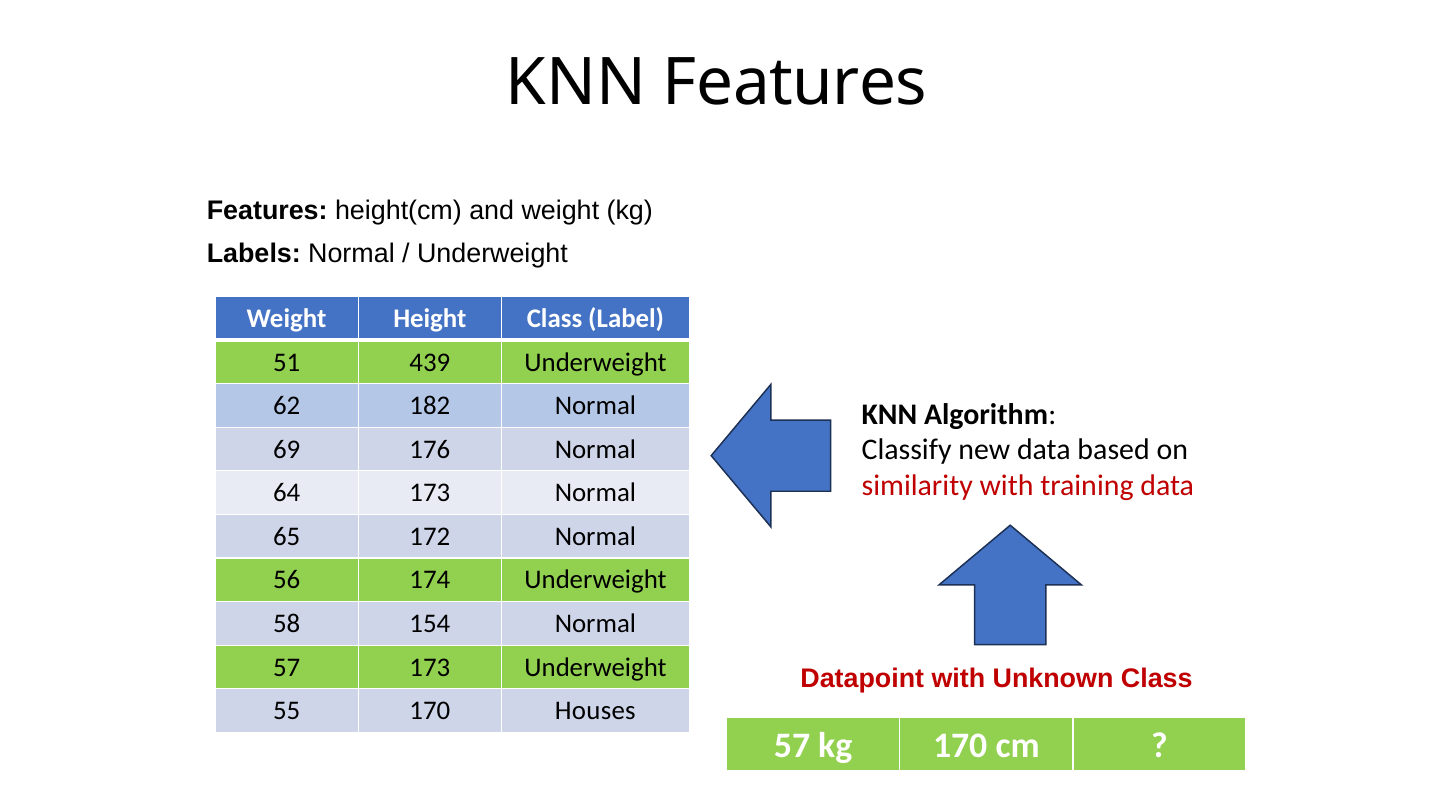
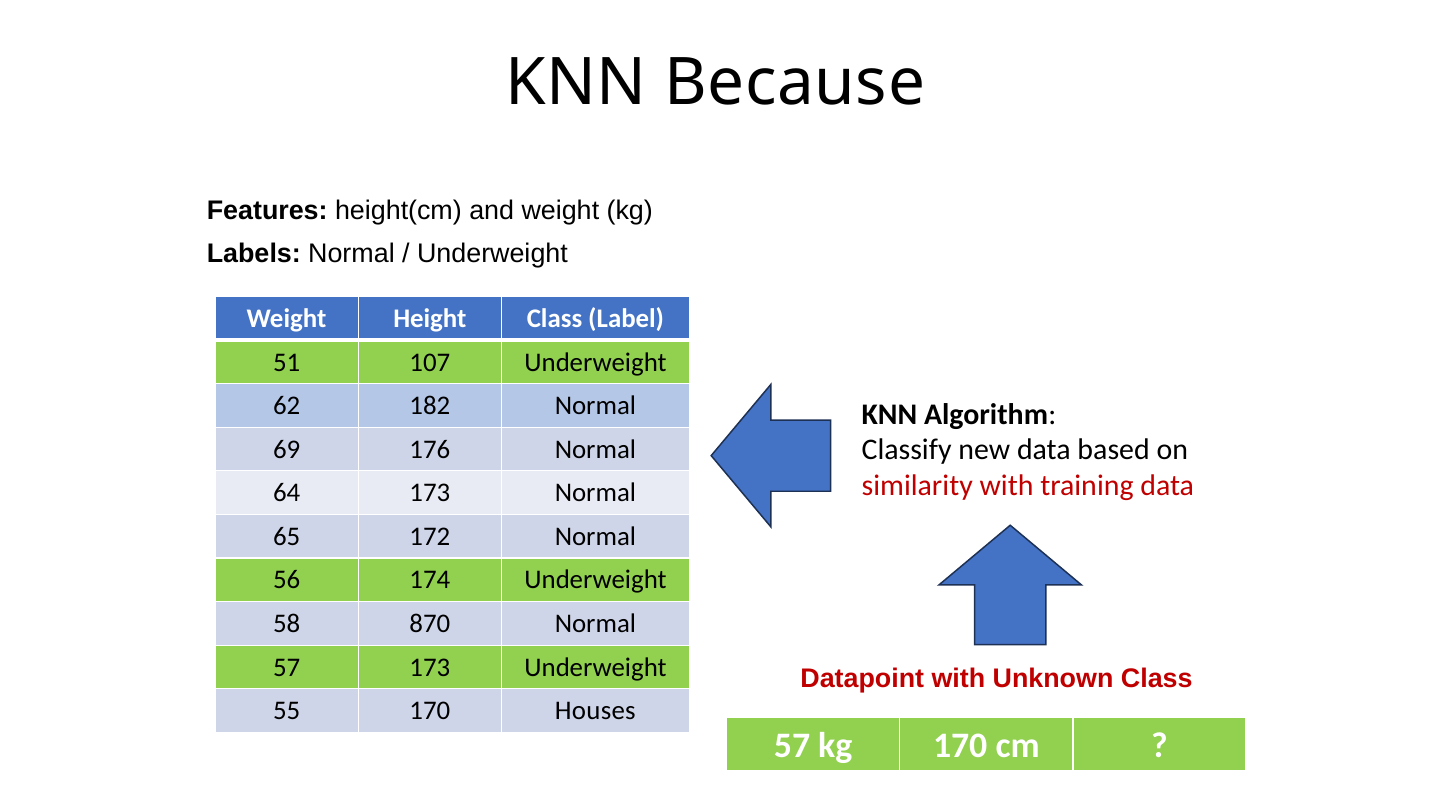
KNN Features: Features -> Because (795, 83)
439: 439 -> 107 (430, 362)
154: 154 -> 870 (430, 624)
